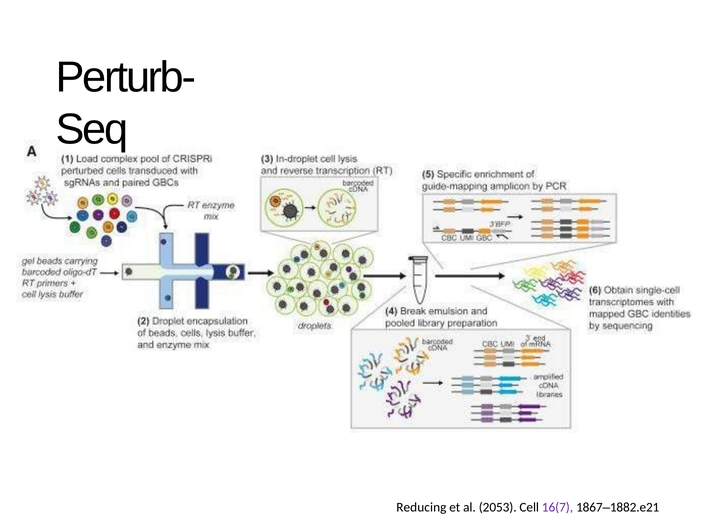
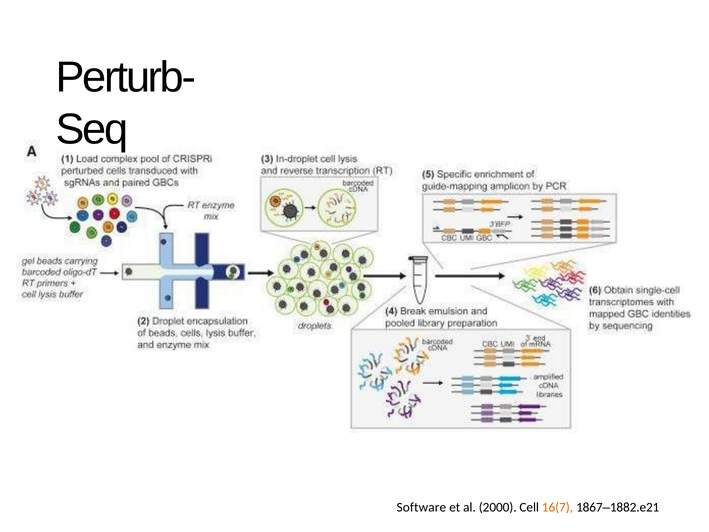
Reducing: Reducing -> Software (421, 507)
2053: 2053 -> 2000 (498, 507)
16(7 colour: purple -> orange (557, 507)
